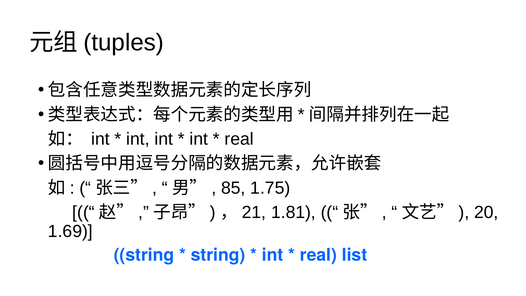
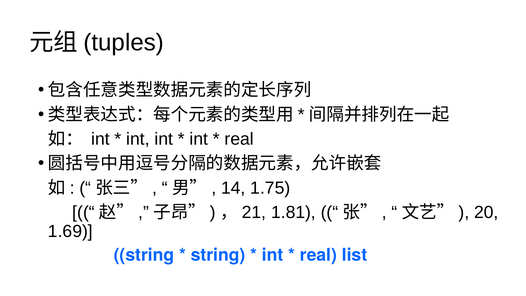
85: 85 -> 14 (233, 188)
